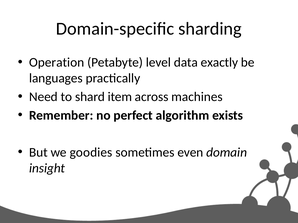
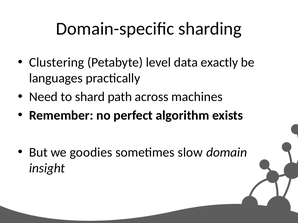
Operation: Operation -> Clustering (57, 63)
item: item -> path (120, 97)
even: even -> slow (190, 153)
